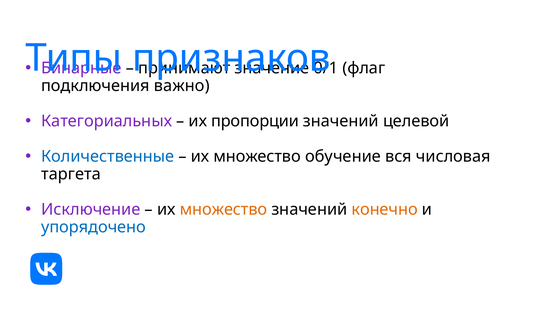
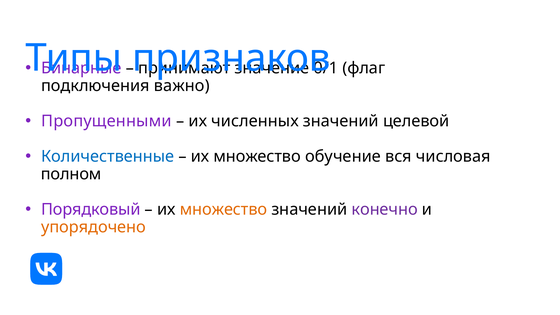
Категориальных: Категориальных -> Пропущенными (107, 121)
пропорции: пропорции -> численных (255, 121)
таргета: таргета -> полном (71, 174)
Исключение: Исключение -> Порядковый (91, 209)
конечно colour: orange -> purple (385, 209)
упорядочено colour: blue -> orange (93, 227)
